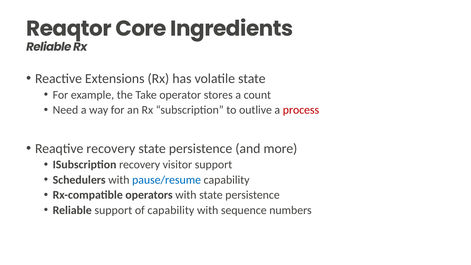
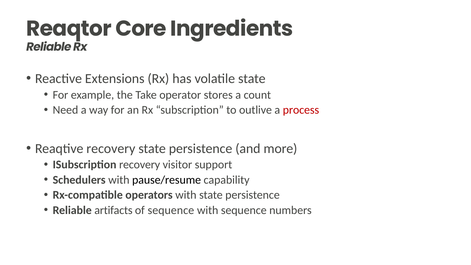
pause/resume colour: blue -> black (167, 180)
Reliable support: support -> artifacts (113, 210)
of capability: capability -> sequence (171, 210)
